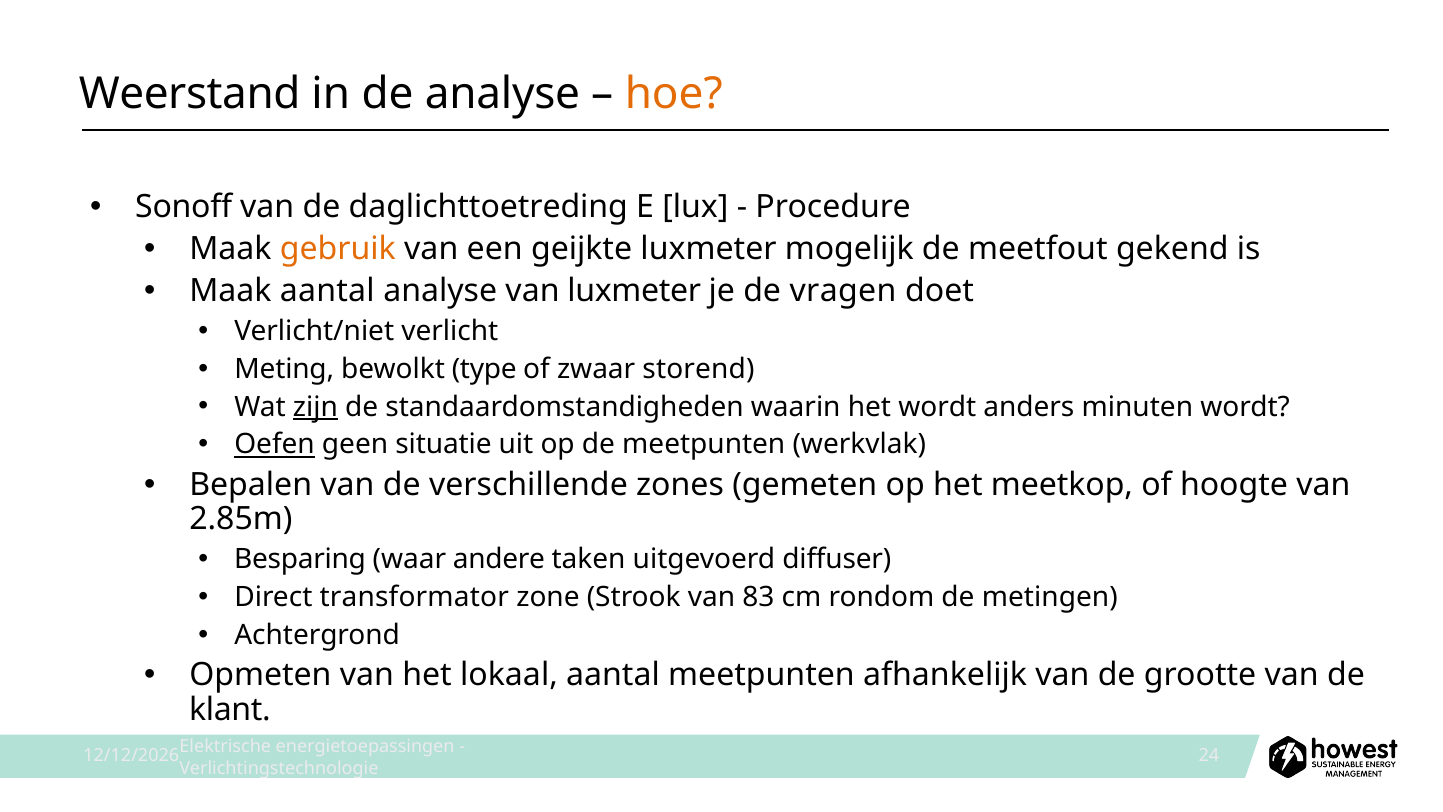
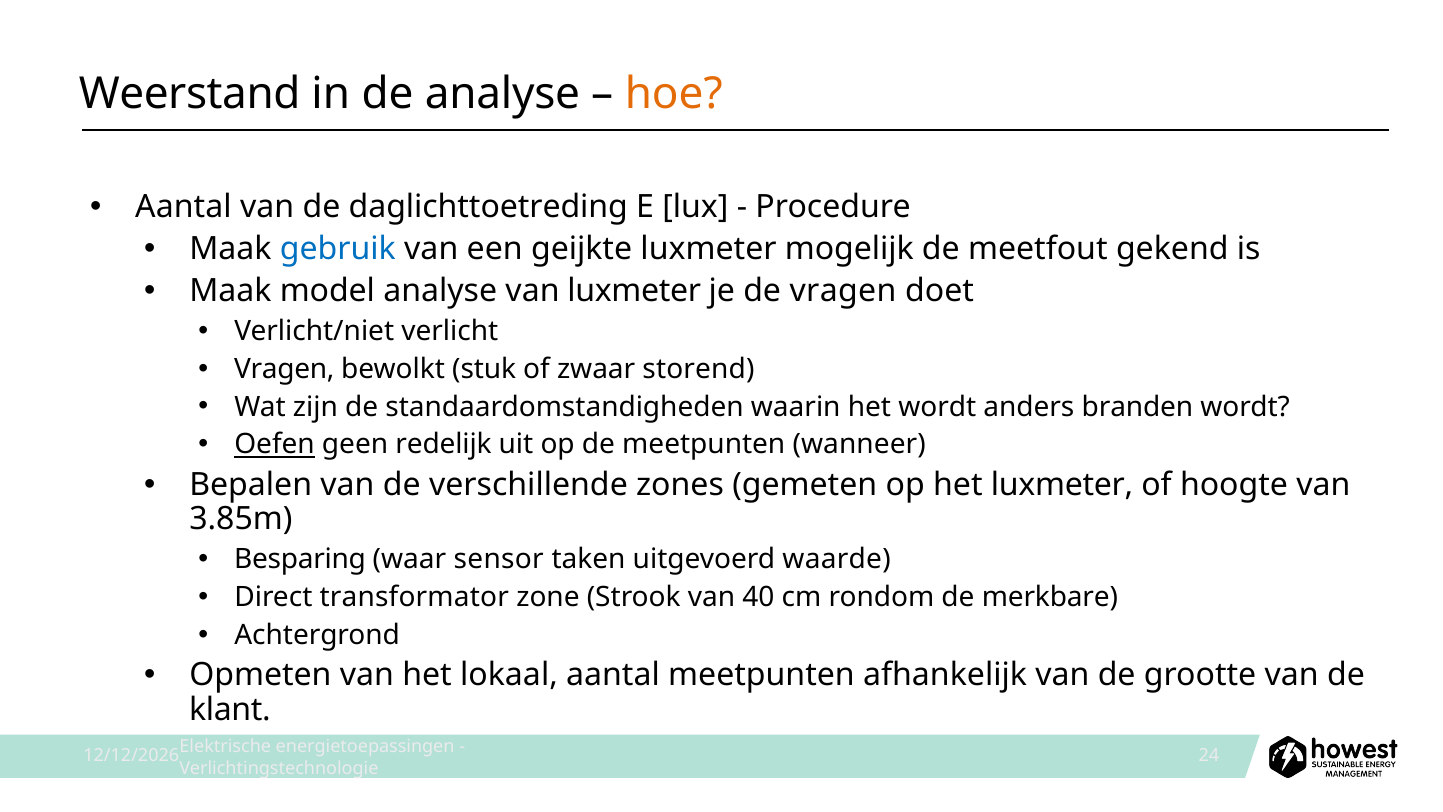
Sonoff: Sonoff -> Aantal (183, 207)
gebruik colour: orange -> blue (338, 249)
Maak aantal: aantal -> model (327, 291)
Meting: Meting -> Vragen (284, 369)
type: type -> stuk (484, 369)
zijn underline: present -> none (315, 407)
minuten: minuten -> branden (1137, 407)
situatie: situatie -> redelijk (444, 444)
werkvlak: werkvlak -> wanneer (859, 444)
het meetkop: meetkop -> luxmeter (1062, 484)
2.85m: 2.85m -> 3.85m (241, 519)
andere: andere -> sensor (499, 559)
diffuser: diffuser -> waarde (837, 559)
83: 83 -> 40 (758, 597)
metingen: metingen -> merkbare (1050, 597)
